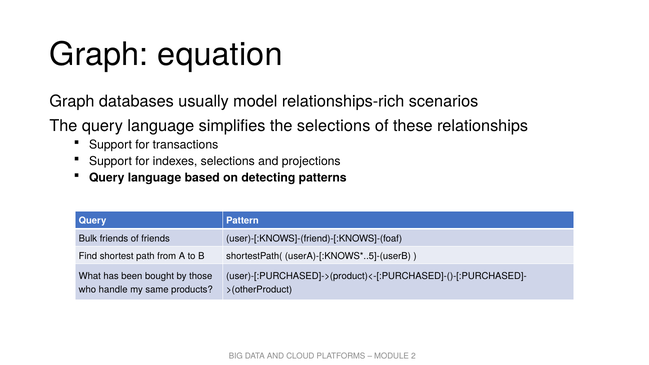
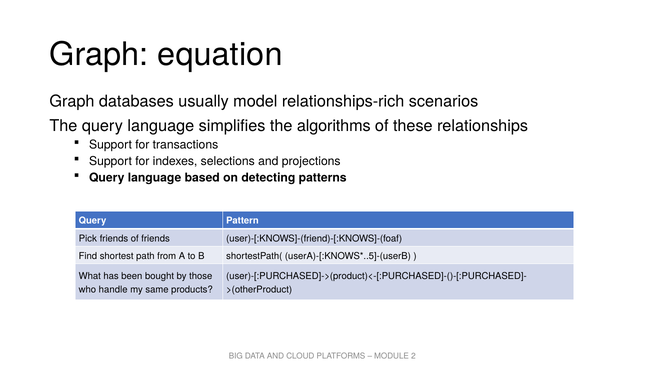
the selections: selections -> algorithms (334, 126)
Bulk: Bulk -> Pick (88, 239)
